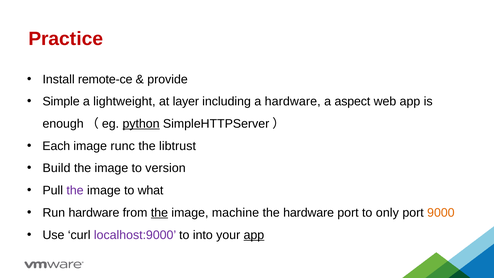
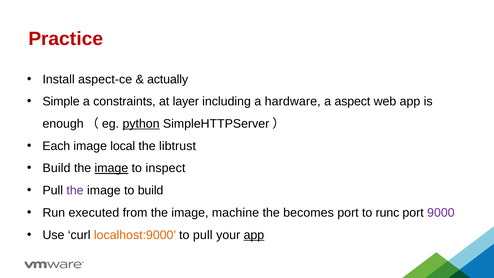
remote-ce: remote-ce -> aspect-ce (105, 79)
provide: provide -> actually (168, 79)
lightweight: lightweight -> constraints (124, 101)
runc: runc -> local (123, 146)
image underline: none -> present (111, 168)
version: version -> inspect (165, 168)
to what: what -> build (151, 190)
Run hardware: hardware -> executed (94, 213)
the underline: present -> none (159, 213)
the hardware: hardware -> becomes (309, 213)
only: only -> runc (387, 213)
9000 colour: orange -> purple (441, 213)
localhost:9000 colour: purple -> orange (135, 235)
to into: into -> pull (203, 235)
